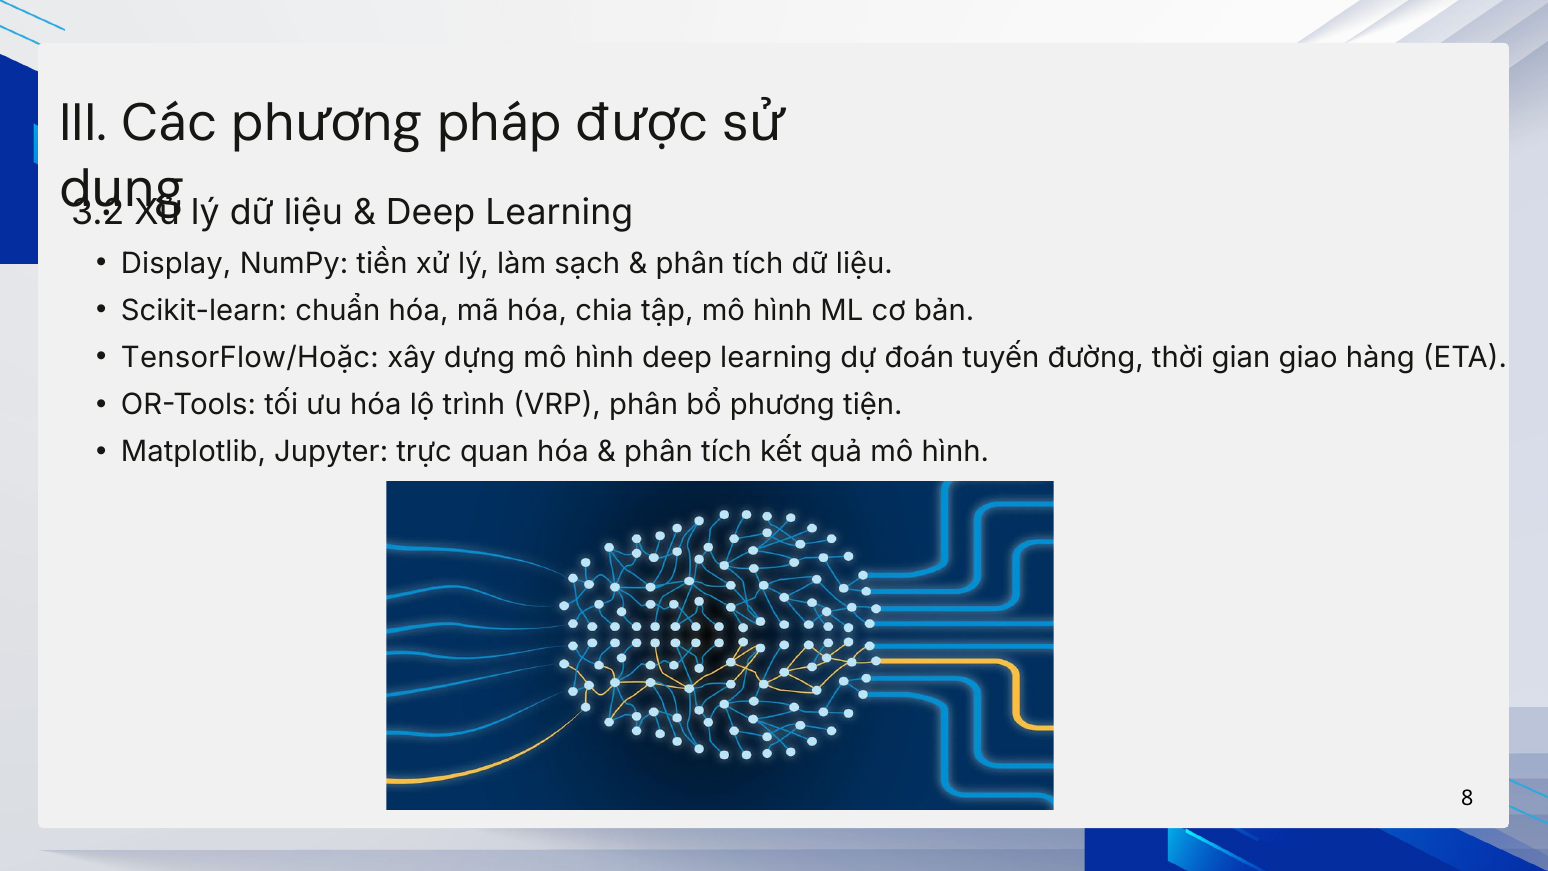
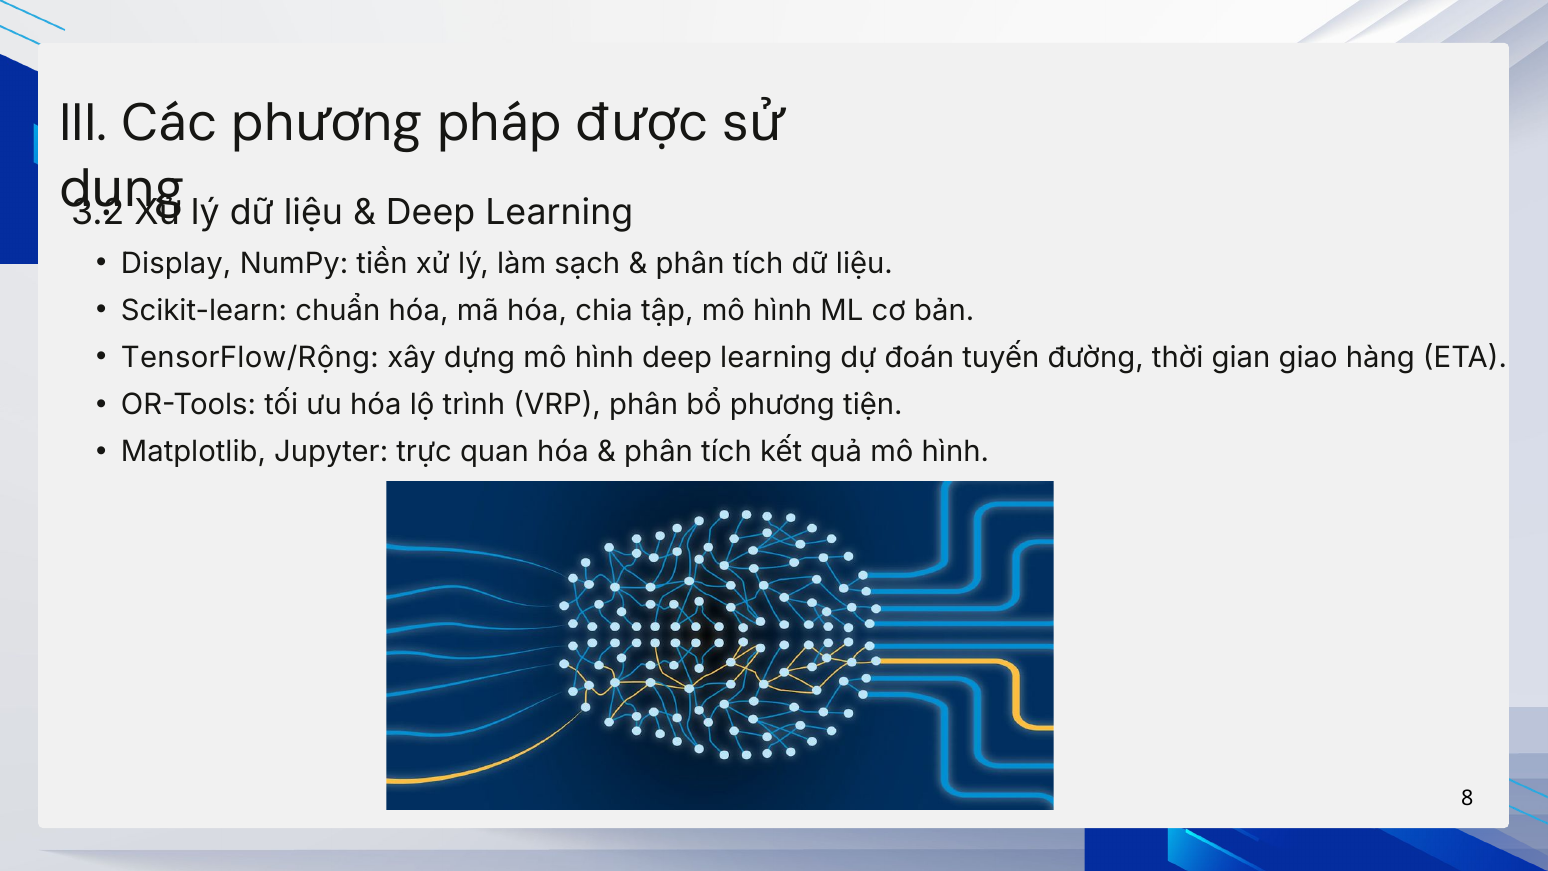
TensorFlow/Hoặc: TensorFlow/Hoặc -> TensorFlow/Rộng (250, 358)
